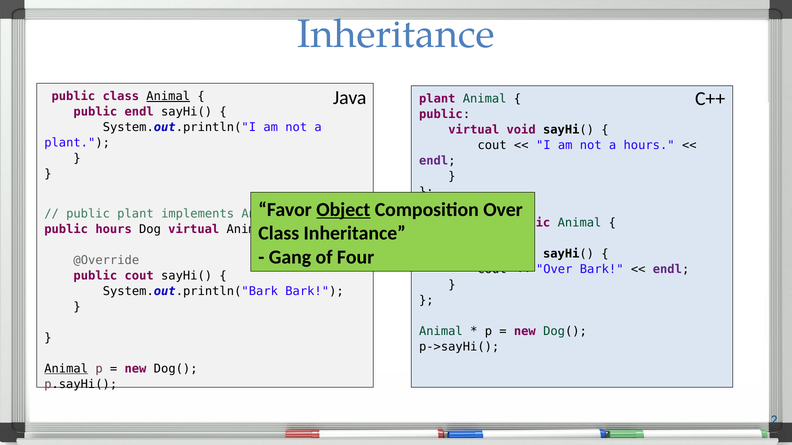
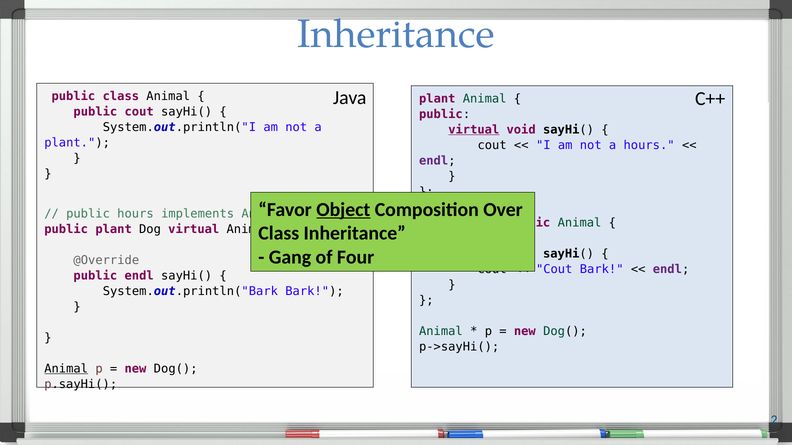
Animal underline: present -> none (168, 96)
public endl: endl -> cout (139, 112)
virtual underline: none -> present (474, 130)
public plant: plant -> hours (135, 214)
public hours: hours -> plant (114, 229)
Over: Over -> Cout (554, 270)
public cout: cout -> endl (139, 276)
